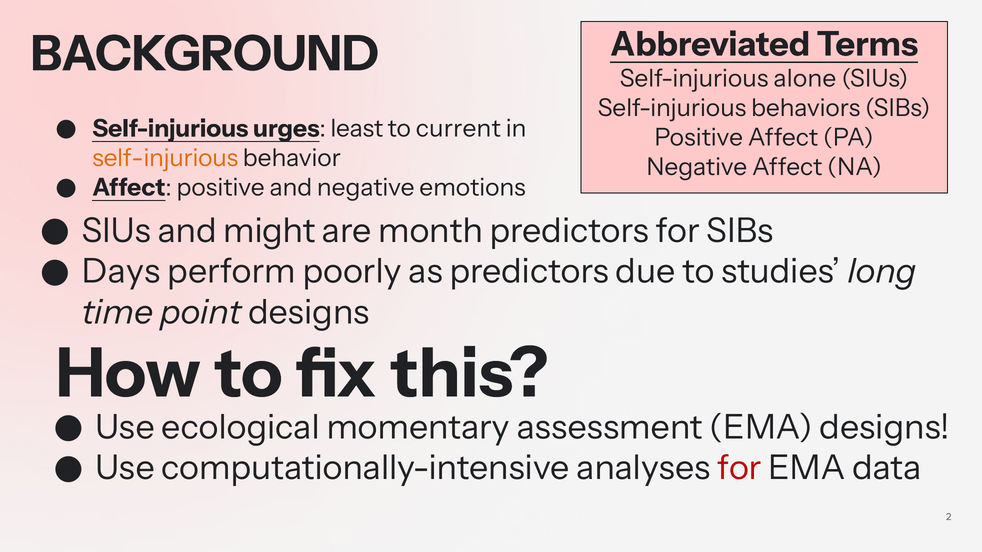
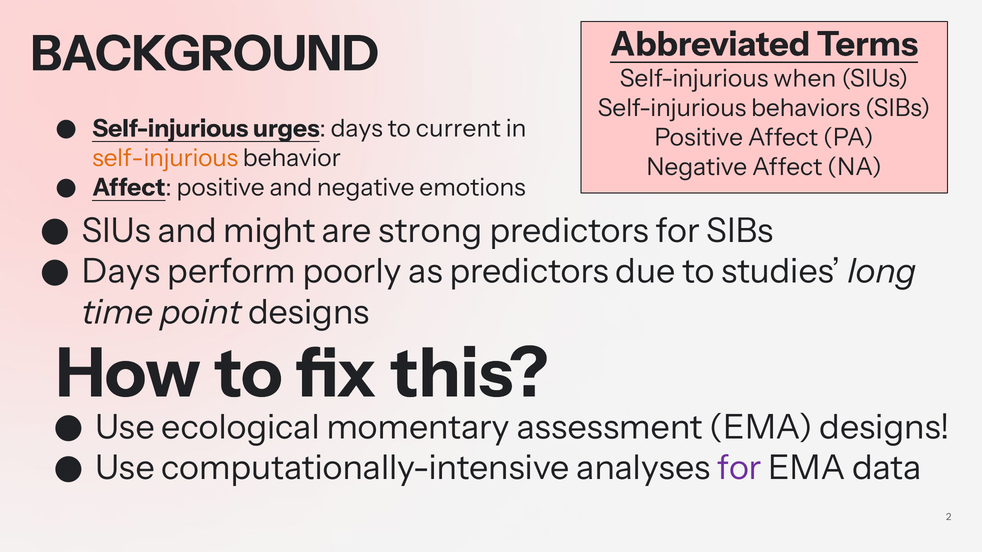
alone: alone -> when (805, 79)
urges least: least -> days (357, 129)
month: month -> strong (430, 231)
for colour: red -> purple (739, 469)
